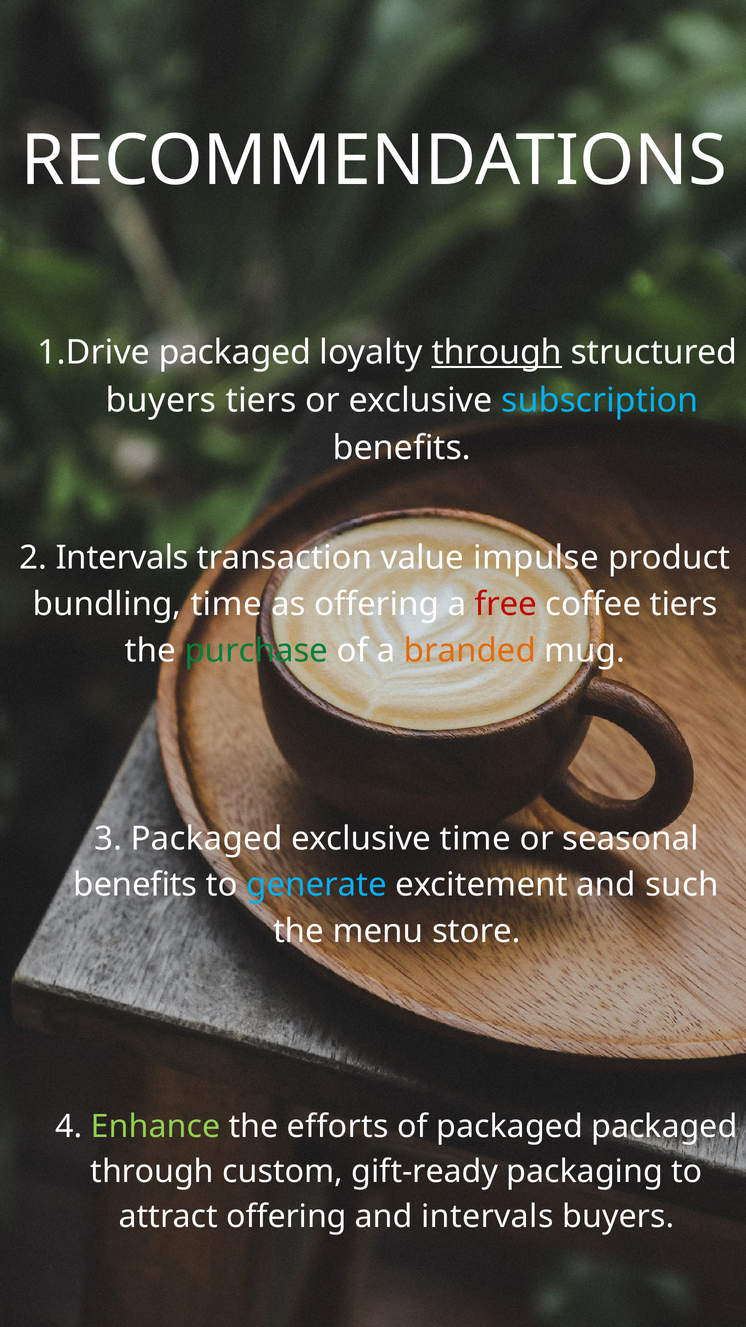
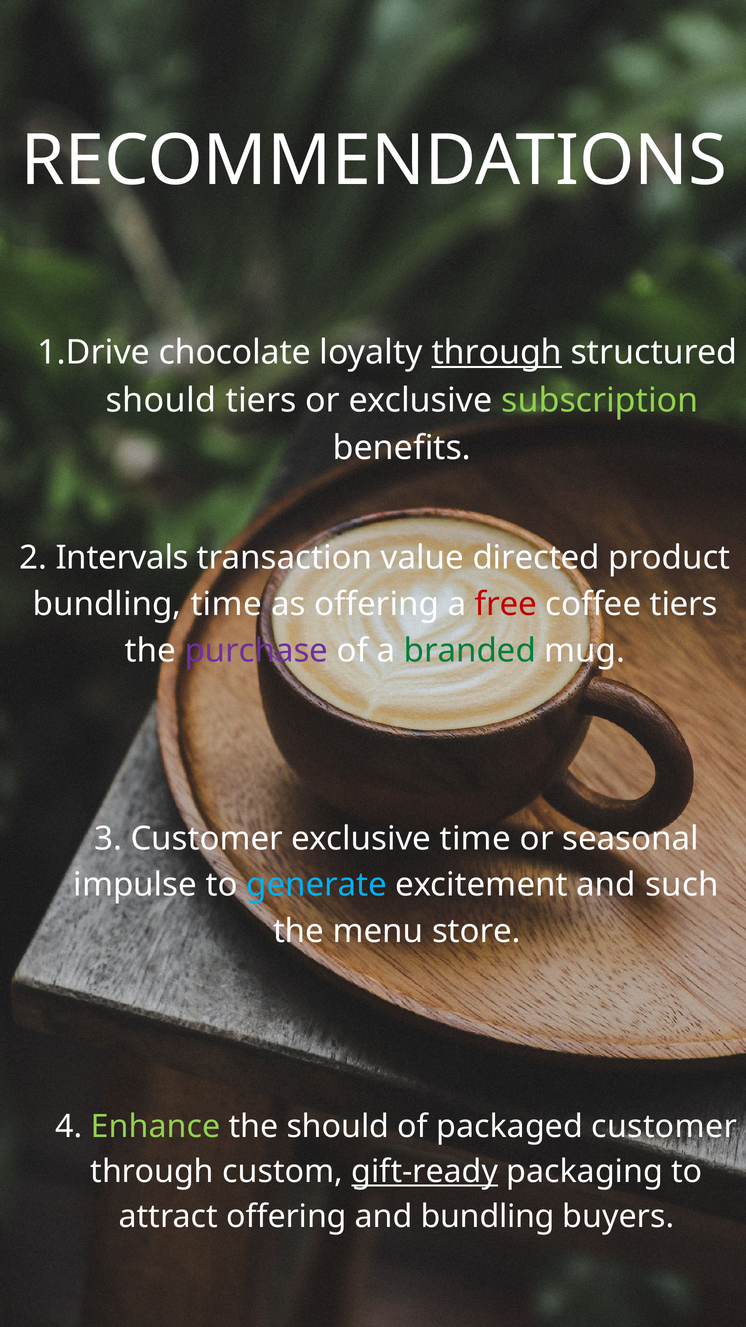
packaged: packaged -> chocolate (235, 352)
buyers: buyers -> should (161, 400)
subscription colour: light blue -> light green (600, 400)
impulse: impulse -> directed (536, 558)
purchase colour: green -> purple (256, 650)
branded colour: orange -> green (470, 650)
3 Packaged: Packaged -> Customer (207, 838)
benefits: benefits -> impulse (135, 885)
the efforts: efforts -> should (338, 1126)
packaged packaged: packaged -> customer (664, 1126)
gift-ready underline: none -> present (425, 1171)
and intervals: intervals -> bundling (488, 1216)
